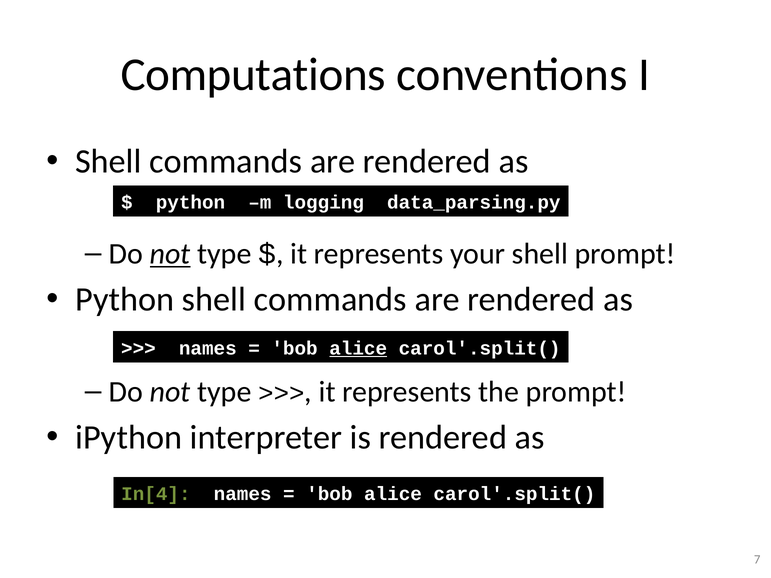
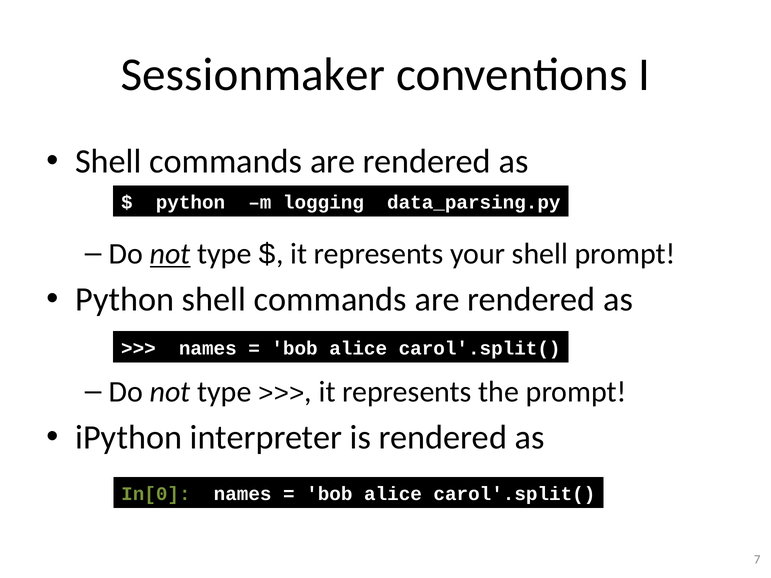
Computations: Computations -> Sessionmaker (253, 75)
alice underline: present -> none (358, 348)
In[4: In[4 -> In[0 (156, 494)
